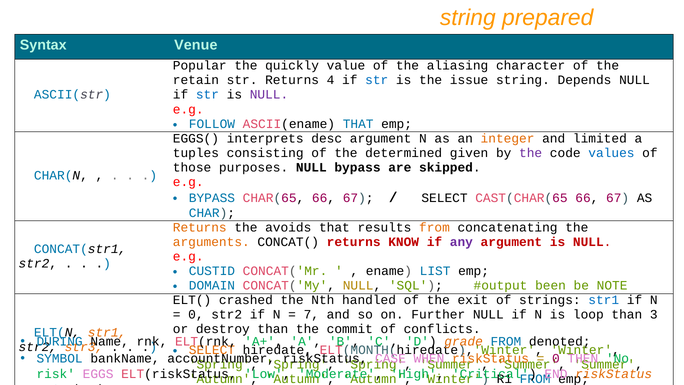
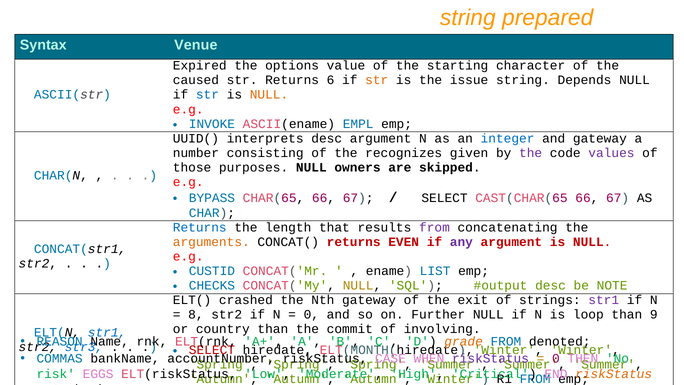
Popular: Popular -> Expired (200, 66)
quickly: quickly -> options (292, 66)
aliasing: aliasing -> starting (458, 66)
retain: retain -> caused (196, 80)
4: 4 -> 6 (331, 80)
str colour: blue -> orange (377, 80)
NULL colour: purple -> orange (269, 95)
FOLLOW: FOLLOW -> INVOKE (212, 124)
ASCII(ename THAT: THAT -> EMPL (358, 124)
EGGS(: EGGS( -> UUID( (196, 138)
integer colour: orange -> blue (508, 138)
and limited: limited -> gateway (600, 138)
tuples: tuples -> number (196, 153)
determined: determined -> recognizes (404, 153)
values colour: blue -> purple (611, 153)
NULL bypass: bypass -> owners (358, 167)
Returns colour: orange -> blue (200, 227)
avoids: avoids -> length (288, 227)
from colour: orange -> purple (434, 227)
KNOW: KNOW -> EVEN (404, 242)
DOMAIN: DOMAIN -> CHECKS (212, 285)
been: been -> desc (551, 285)
Nth handled: handled -> gateway (369, 300)
str1 colour: blue -> purple (604, 300)
0: 0 -> 8 (196, 314)
7: 7 -> 0 (311, 314)
3: 3 -> 9 (654, 314)
destroy: destroy -> country (223, 329)
conflicts: conflicts -> involving (442, 329)
str1 colour: orange -> blue (107, 332)
DURING: DURING -> REASON (60, 341)
str3 colour: orange -> blue (84, 347)
SELECT colour: orange -> red (212, 350)
SYMBOL: SYMBOL -> COMMAS (60, 358)
riskStatus colour: orange -> purple (491, 358)
